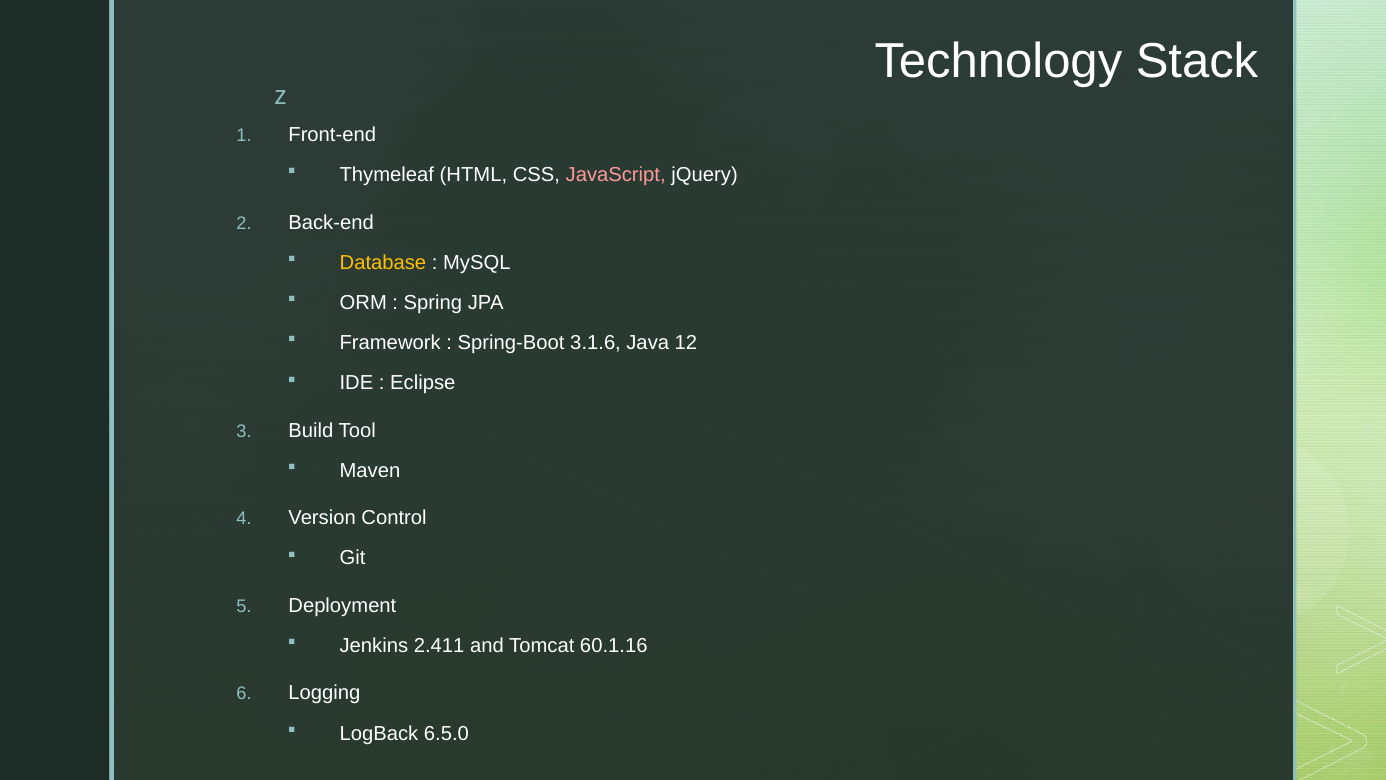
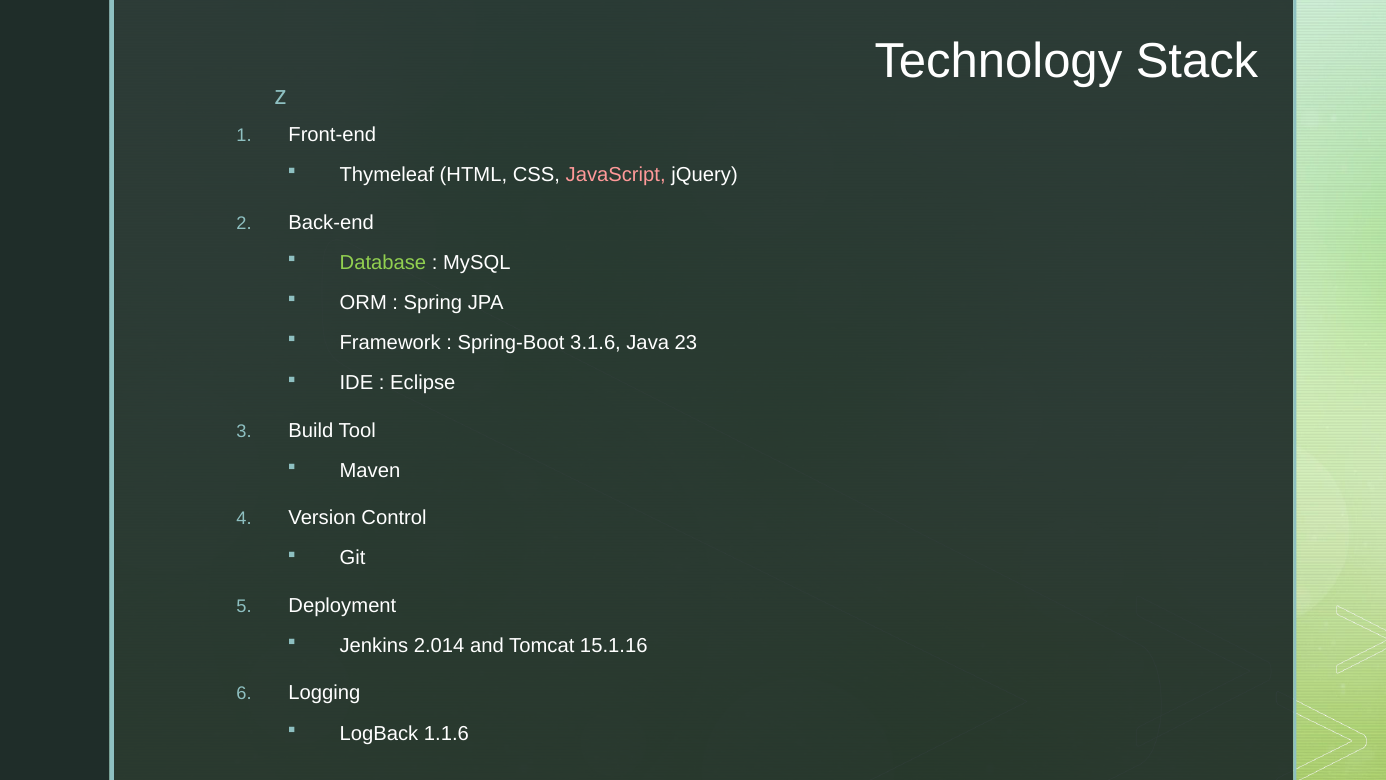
Database colour: yellow -> light green (383, 262)
12: 12 -> 23 (686, 343)
2.411: 2.411 -> 2.014 (439, 646)
60.1.16: 60.1.16 -> 15.1.16 (614, 646)
6.5.0: 6.5.0 -> 1.1.6 (446, 733)
